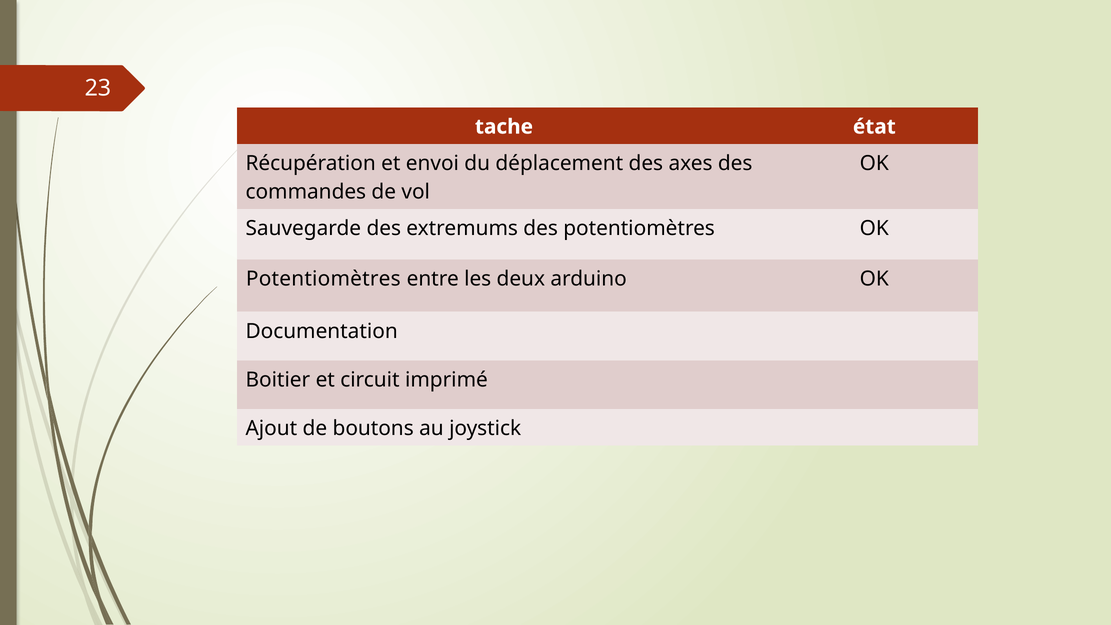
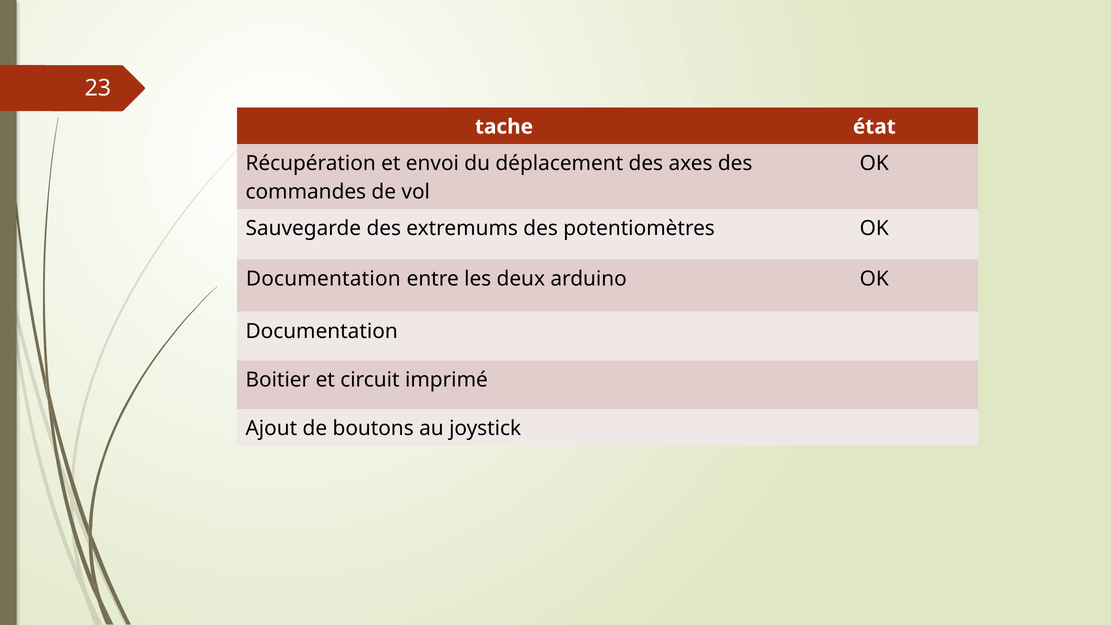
Potentiomètres: Potentiomètres -> Documentation (323, 279)
